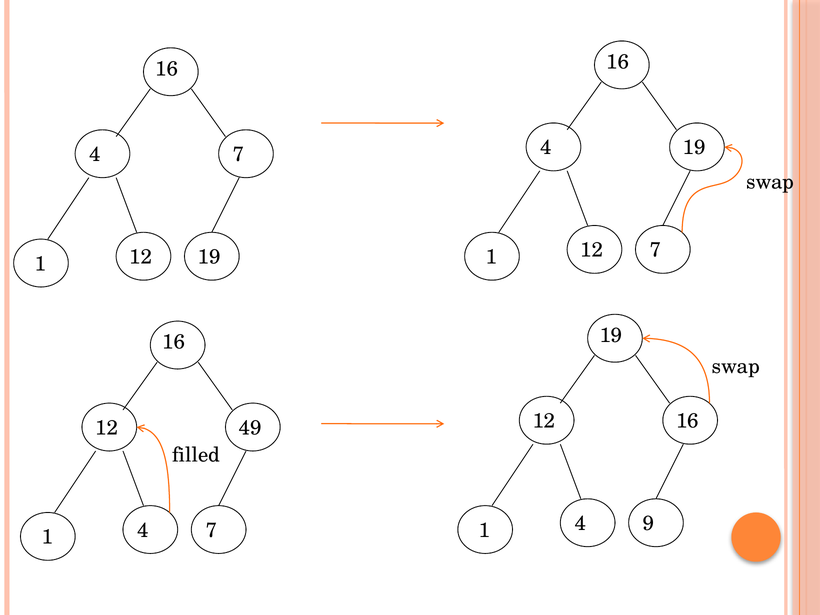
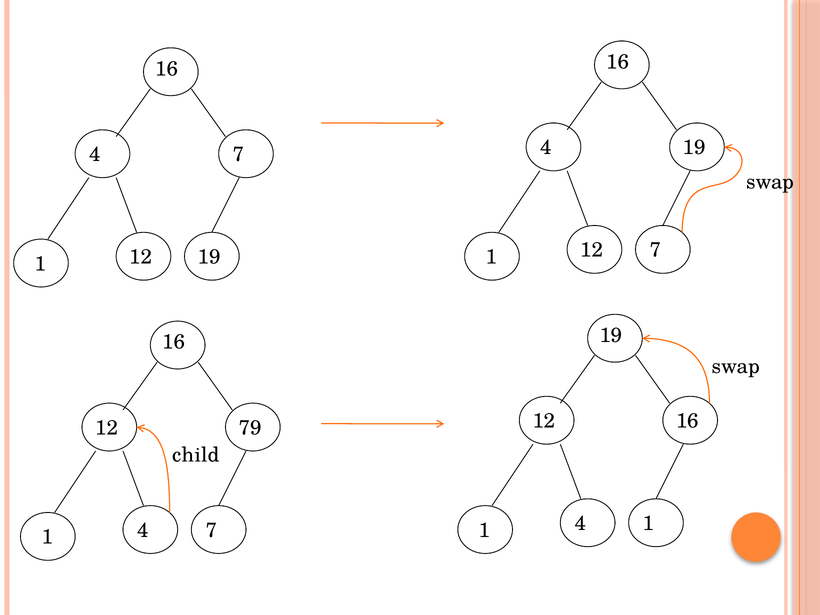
49: 49 -> 79 (250, 428)
filled: filled -> child (196, 455)
1 9: 9 -> 1 (649, 523)
